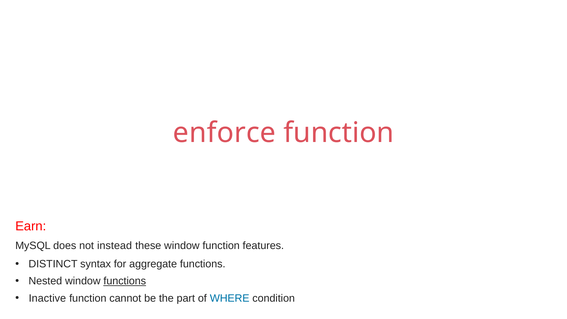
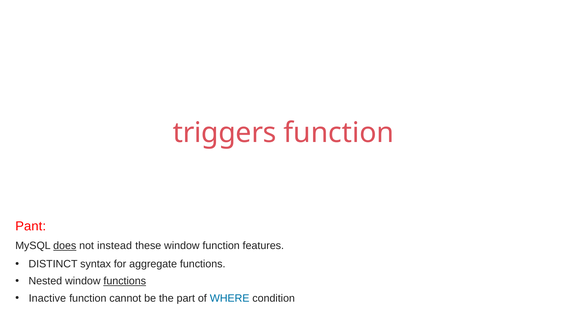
enforce: enforce -> triggers (225, 133)
Earn: Earn -> Pant (31, 226)
does underline: none -> present (65, 246)
